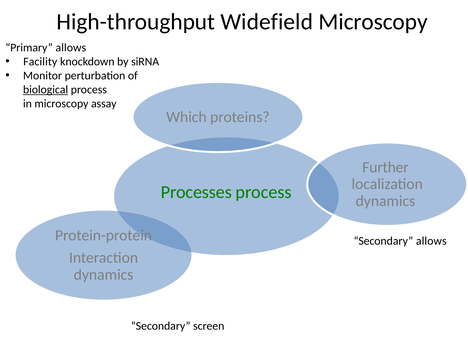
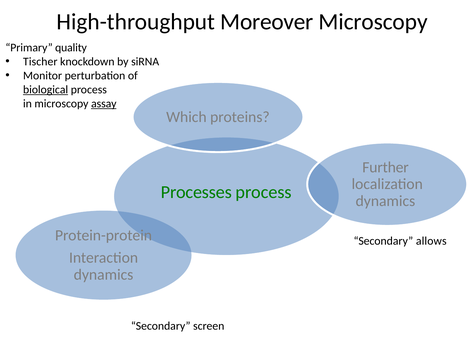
Widefield: Widefield -> Moreover (267, 22)
Primary allows: allows -> quality (71, 48)
Facility: Facility -> Tischer (40, 62)
assay underline: none -> present (104, 104)
